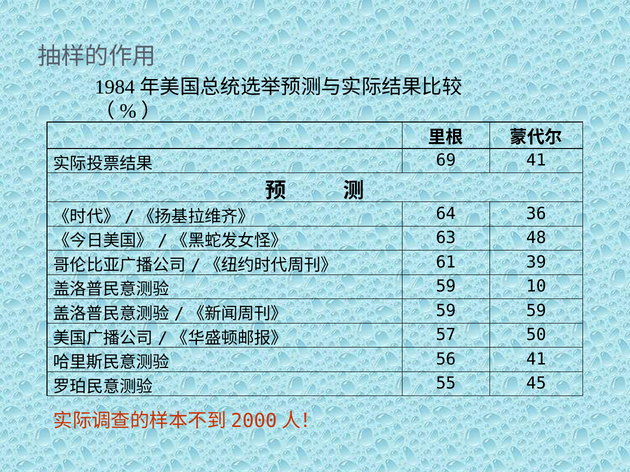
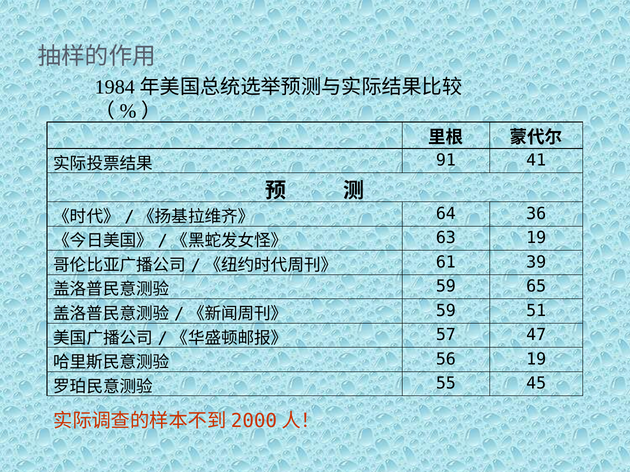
69: 69 -> 91 (446, 161)
63 48: 48 -> 19 (536, 238)
10: 10 -> 65 (536, 287)
59 59: 59 -> 51 (536, 311)
50: 50 -> 47 (536, 335)
56 41: 41 -> 19 (536, 360)
